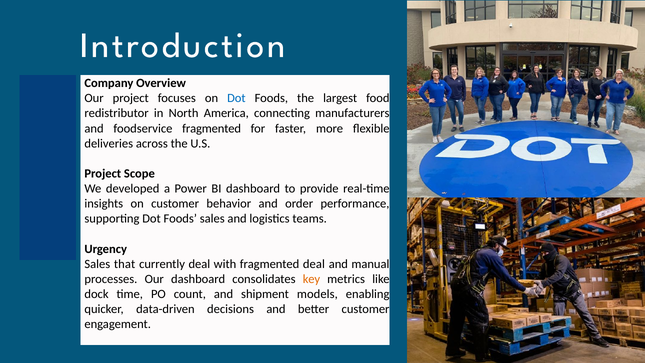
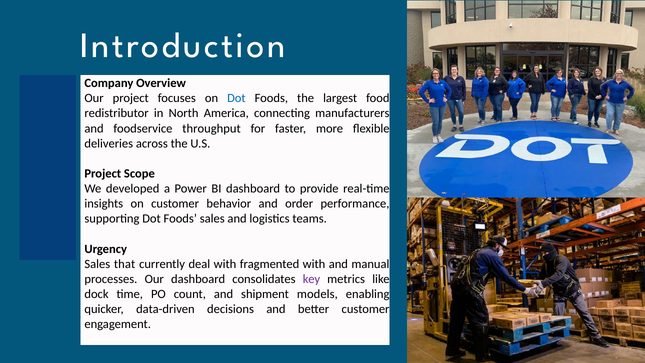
foodservice fragmented: fragmented -> throughput (212, 128)
fragmented deal: deal -> with (314, 264)
key colour: orange -> purple (311, 279)
